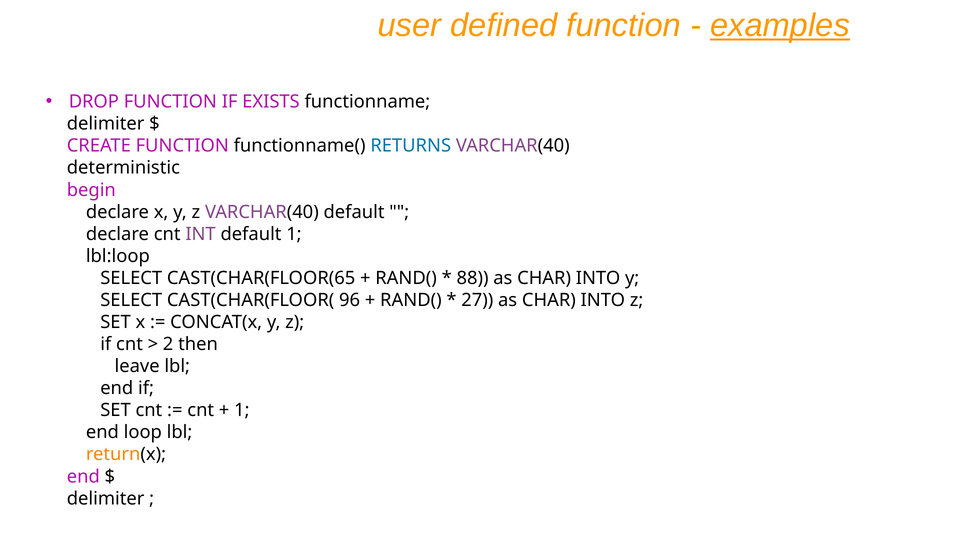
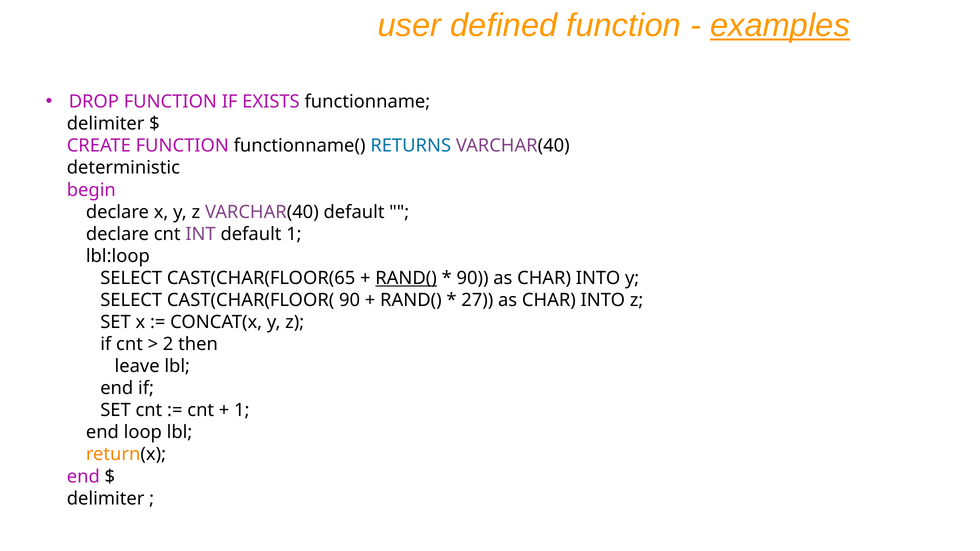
RAND( underline: none -> present (406, 278)
88: 88 -> 90 (473, 278)
CAST(CHAR(FLOOR( 96: 96 -> 90 (350, 300)
